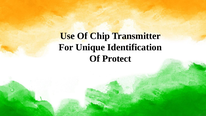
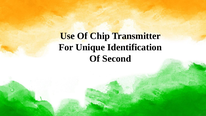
Protect: Protect -> Second (117, 59)
